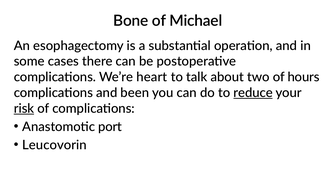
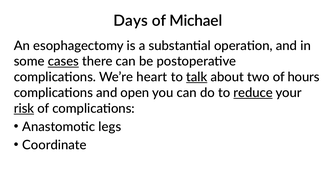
Bone: Bone -> Days (131, 21)
cases underline: none -> present (63, 61)
talk underline: none -> present (197, 77)
been: been -> open (135, 93)
port: port -> legs (110, 127)
Leucovorin: Leucovorin -> Coordinate (54, 145)
